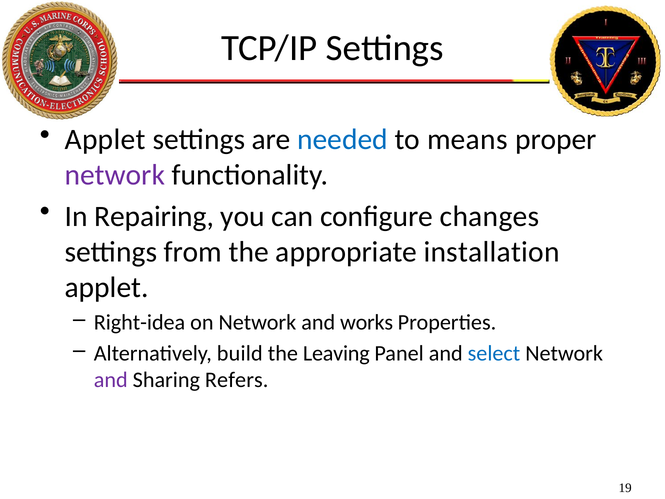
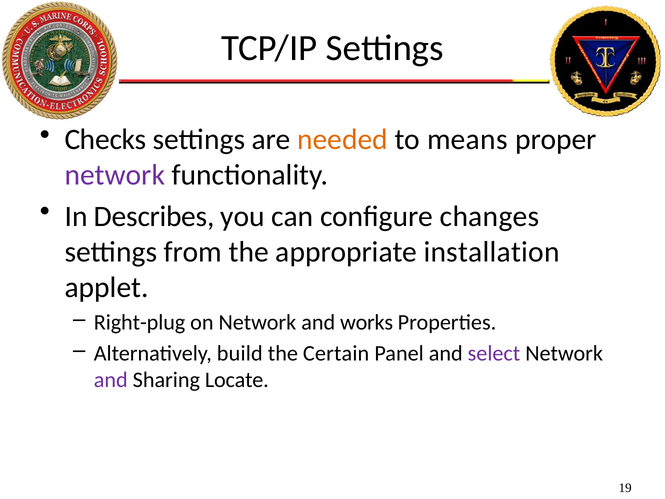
Applet: Applet -> Checks (105, 139)
needed colour: blue -> orange (343, 139)
Repairing: Repairing -> Describes (154, 216)
Right-idea: Right-idea -> Right-plug (140, 322)
Leaving: Leaving -> Certain (336, 353)
select colour: blue -> purple (494, 353)
Refers: Refers -> Locate (237, 380)
